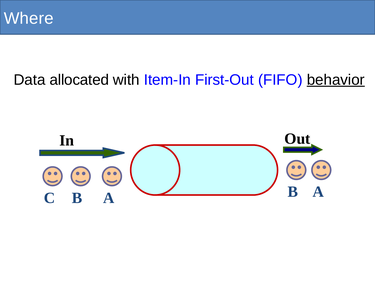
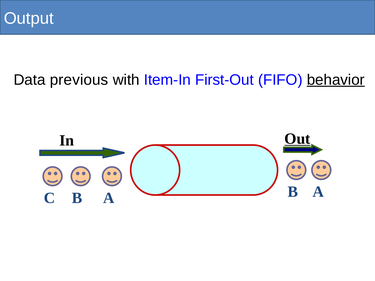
Where: Where -> Output (29, 18)
allocated: allocated -> previous (79, 80)
Out underline: none -> present (297, 139)
